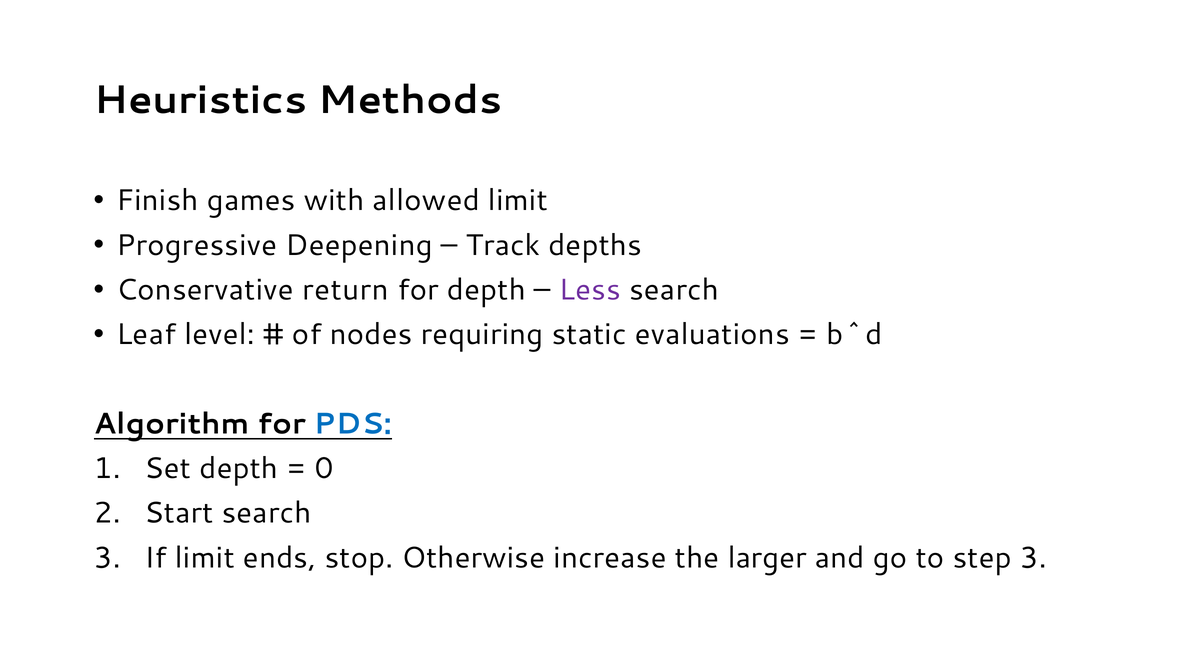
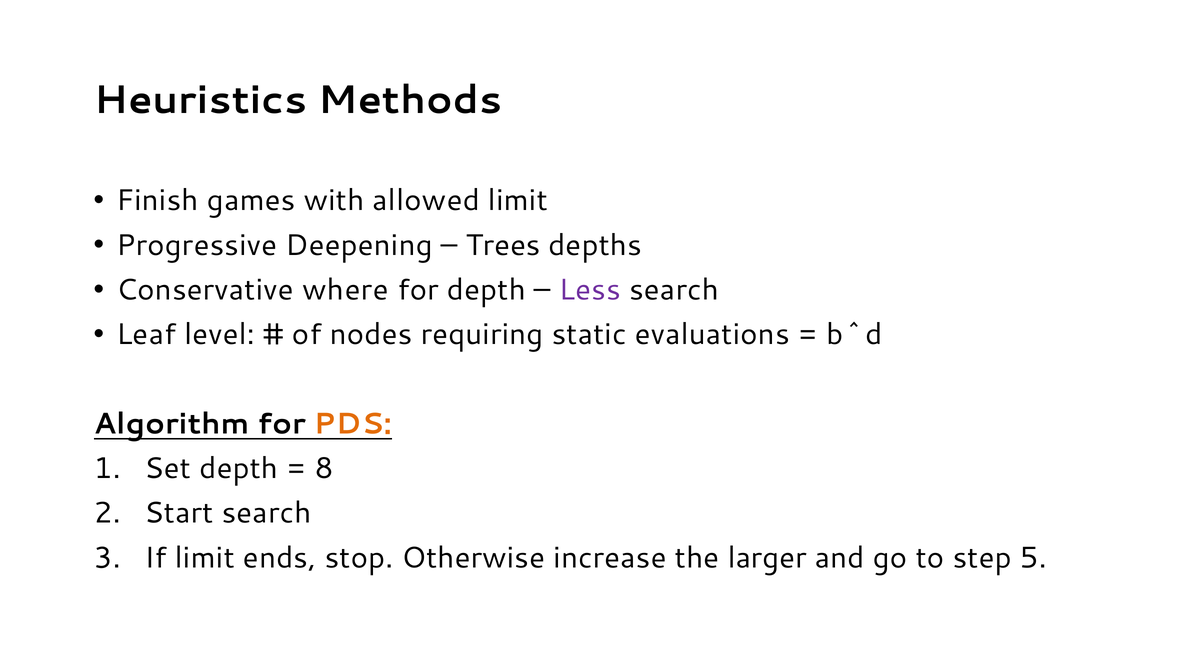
Track: Track -> Trees (503, 245)
return: return -> where (345, 290)
PDS colour: blue -> orange (353, 423)
0: 0 -> 8 (324, 468)
step 3: 3 -> 5 (1034, 557)
